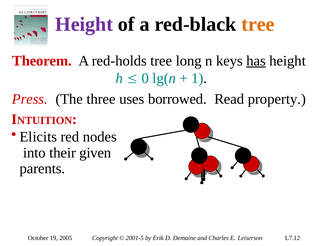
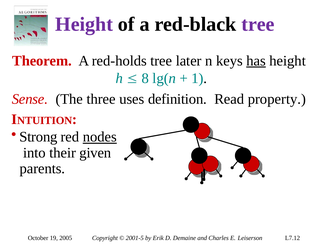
tree colour: orange -> purple (258, 24)
long: long -> later (189, 61)
0: 0 -> 8 (145, 78)
Press: Press -> Sense (30, 99)
borrowed: borrowed -> definition (177, 99)
Elicits: Elicits -> Strong (38, 137)
nodes underline: none -> present (100, 137)
